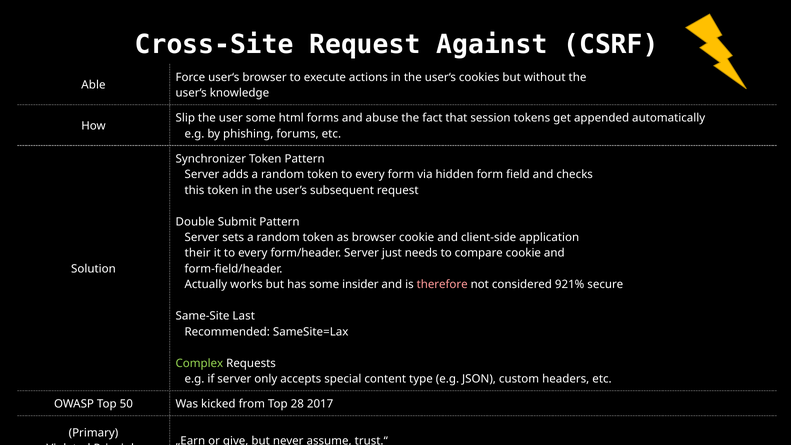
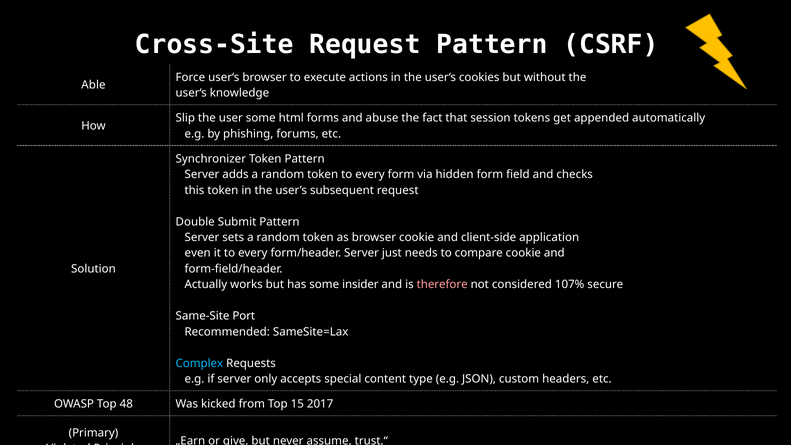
Request Against: Against -> Pattern (492, 44)
their: their -> even (198, 253)
921%: 921% -> 107% (570, 285)
Last: Last -> Port (244, 316)
Complex colour: light green -> light blue (199, 363)
50: 50 -> 48 (126, 404)
28: 28 -> 15 (297, 404)
